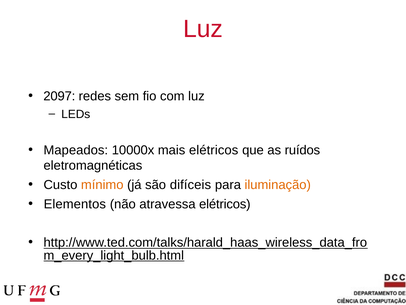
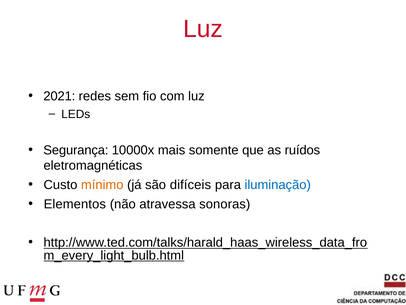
2097: 2097 -> 2021 (59, 96)
Mapeados: Mapeados -> Segurança (76, 150)
mais elétricos: elétricos -> somente (214, 150)
iluminação colour: orange -> blue (278, 185)
atravessa elétricos: elétricos -> sonoras (225, 204)
